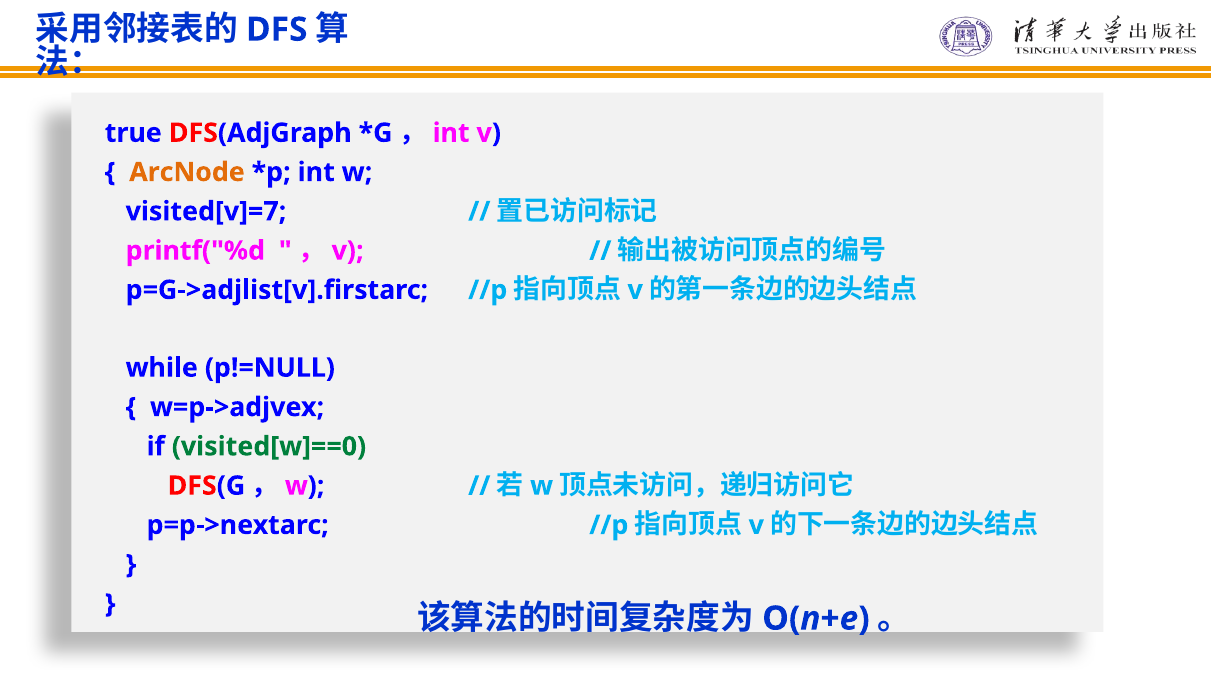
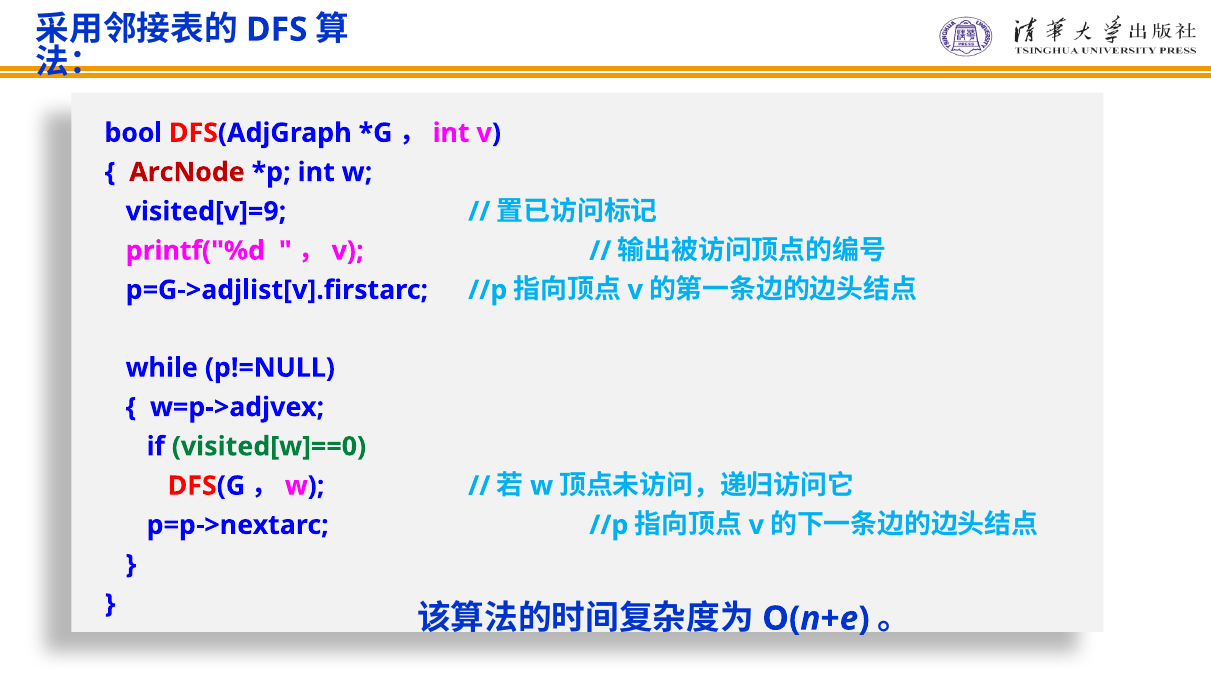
true: true -> bool (133, 133)
ArcNode colour: orange -> red (187, 172)
visited[v]=7: visited[v]=7 -> visited[v]=9 (206, 212)
